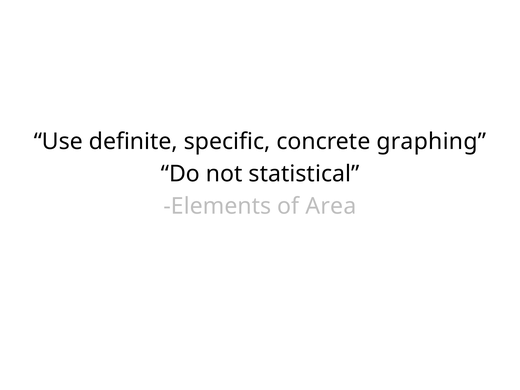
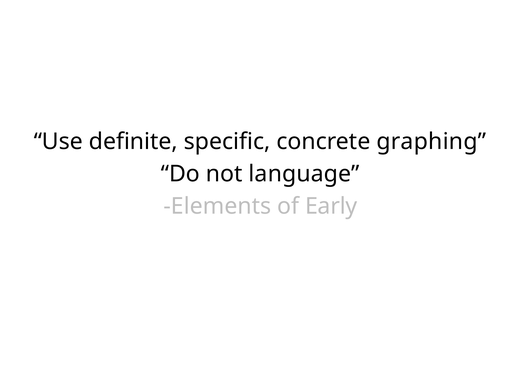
statistical: statistical -> language (304, 174)
Area: Area -> Early (331, 206)
